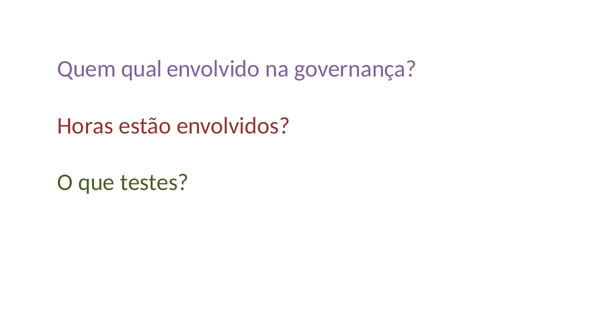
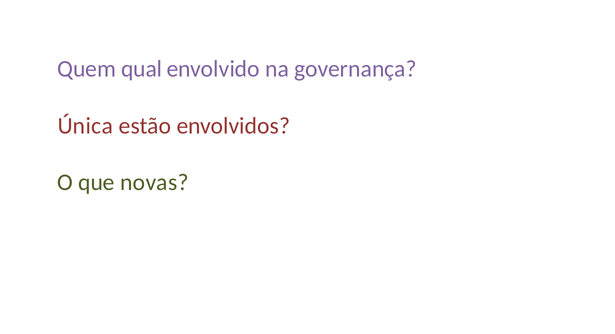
Horas: Horas -> Única (85, 125)
testes: testes -> novas (154, 182)
